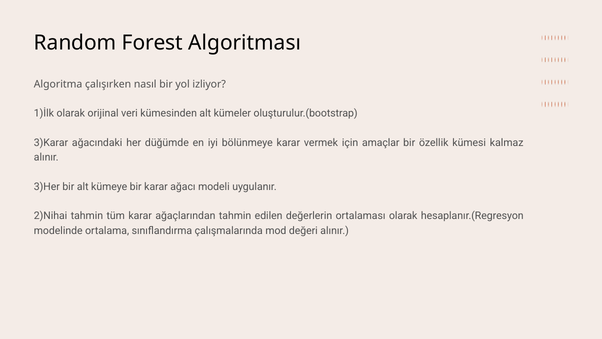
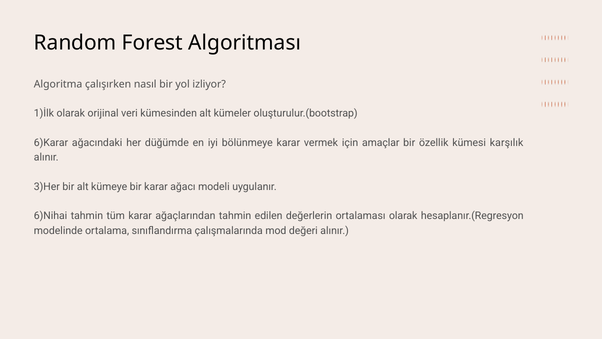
3)Karar: 3)Karar -> 6)Karar (51, 143)
kalmaz: kalmaz -> karşılık (507, 143)
2)Nihai: 2)Nihai -> 6)Nihai (51, 216)
